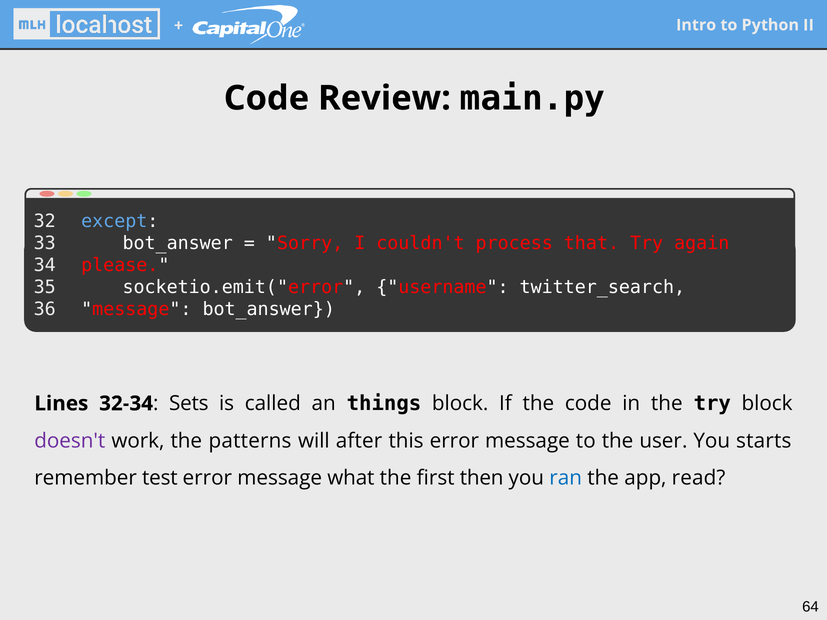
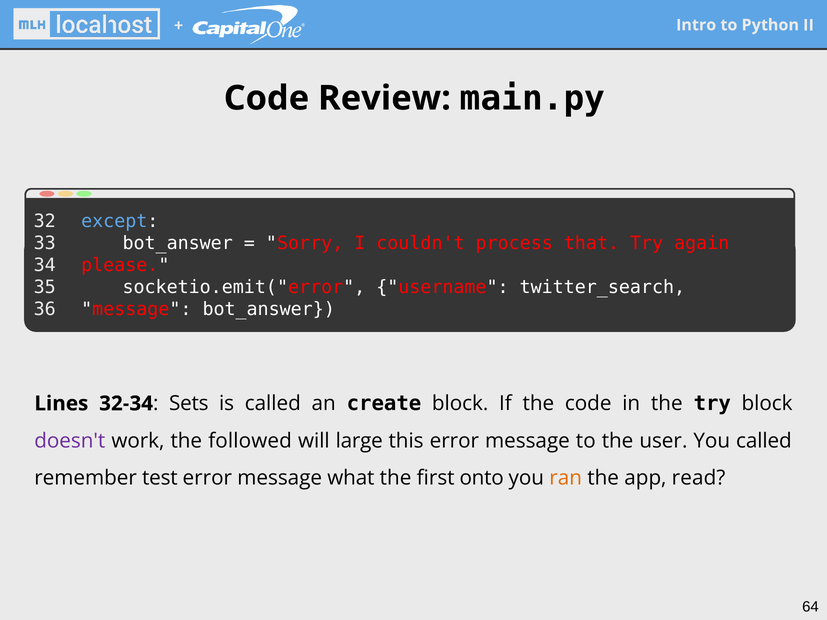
things: things -> create (384, 404)
patterns: patterns -> followed (250, 441)
after: after -> large (359, 441)
You starts: starts -> called (764, 441)
then: then -> onto (482, 478)
ran colour: blue -> orange (566, 478)
